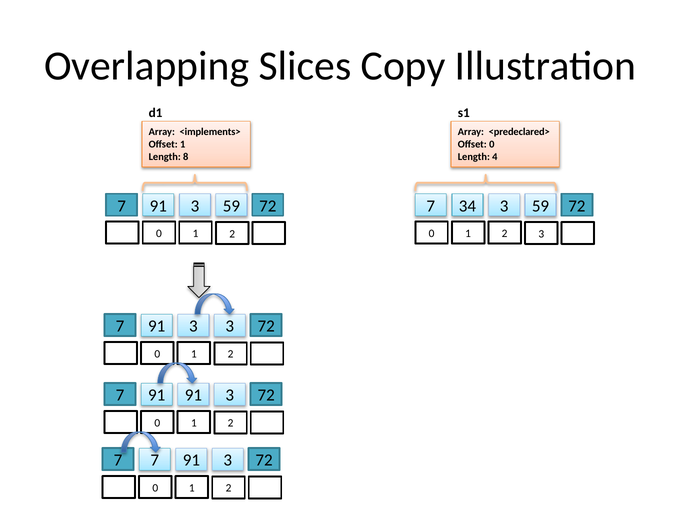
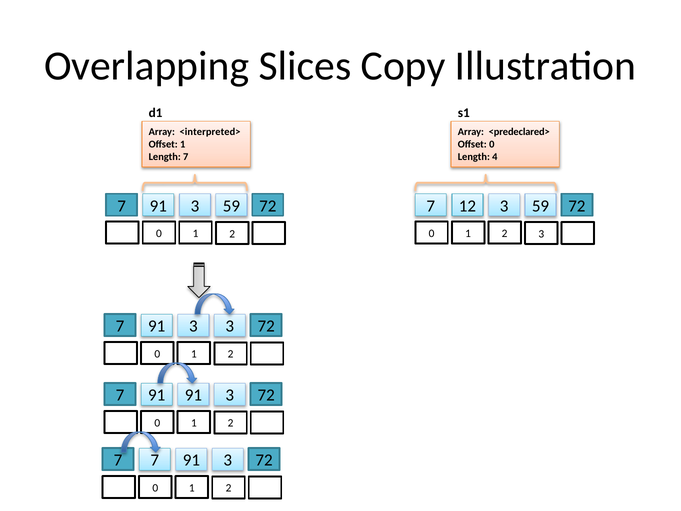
<implements>: <implements> -> <interpreted> (210, 132)
Length 8: 8 -> 7 (186, 157)
34: 34 -> 12 (467, 206)
